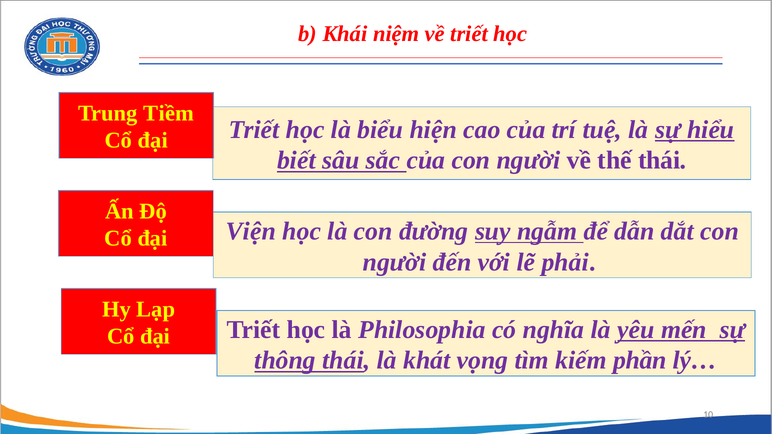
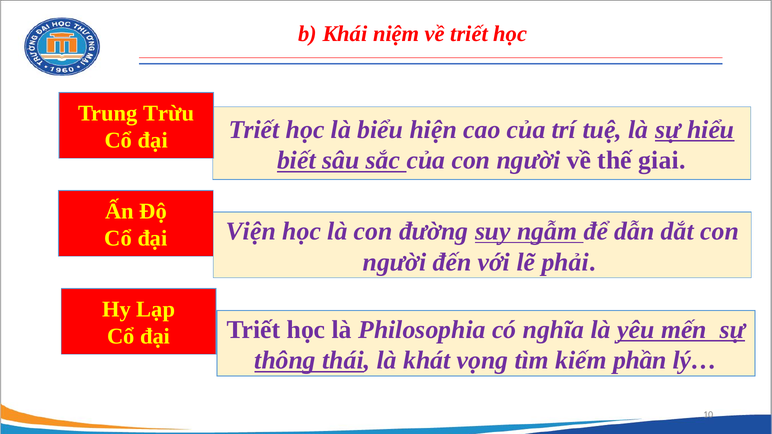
Tiềm: Tiềm -> Trừu (169, 113)
thế thái: thái -> giai (662, 160)
